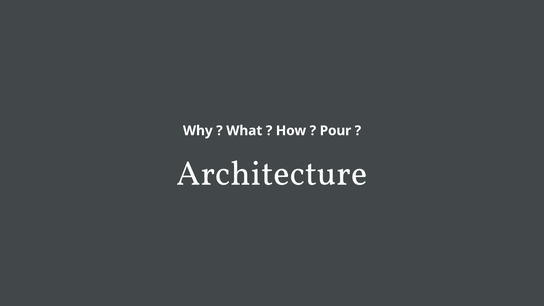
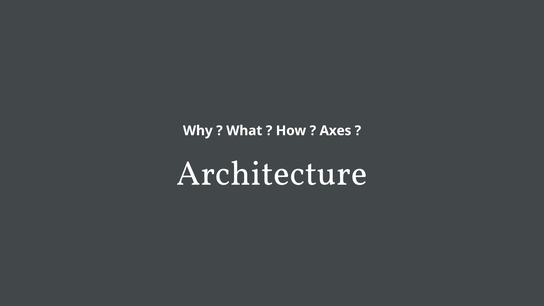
Pour: Pour -> Axes (335, 131)
